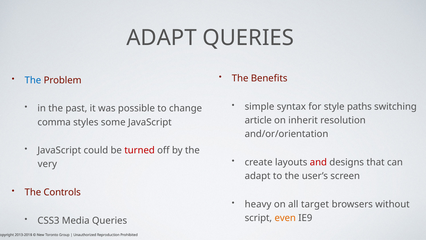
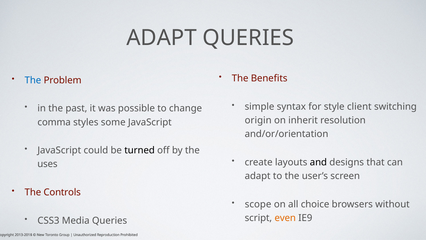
paths: paths -> client (359, 106)
article: article -> origin (258, 120)
turned colour: red -> black (140, 150)
and colour: red -> black (318, 162)
very: very -> uses (47, 164)
heavy: heavy -> scope (258, 204)
target: target -> choice (315, 204)
